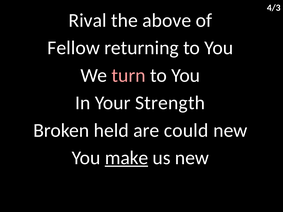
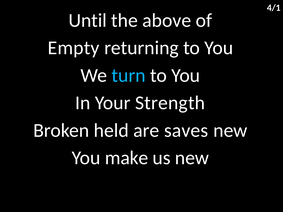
4/3: 4/3 -> 4/1 (274, 8)
Rival: Rival -> Until (88, 20)
Fellow: Fellow -> Empty (74, 48)
turn colour: pink -> light blue (129, 75)
could: could -> saves (186, 131)
make underline: present -> none (127, 158)
